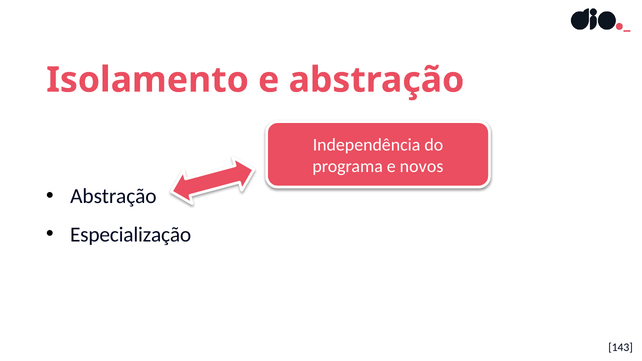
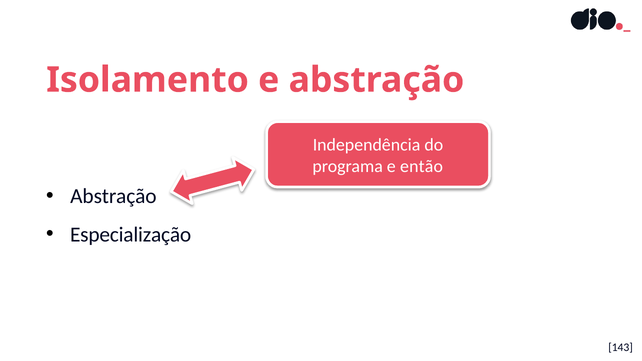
novos: novos -> então (422, 166)
